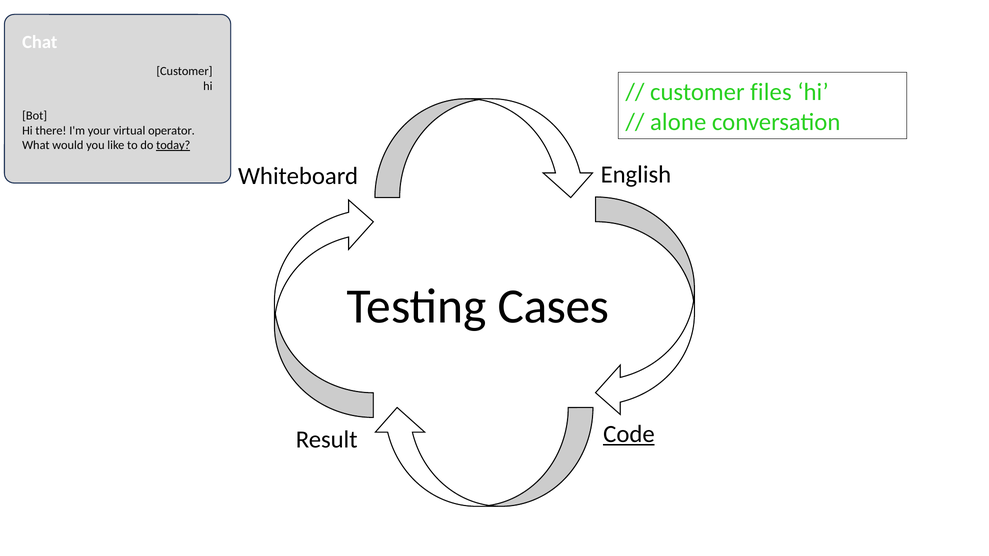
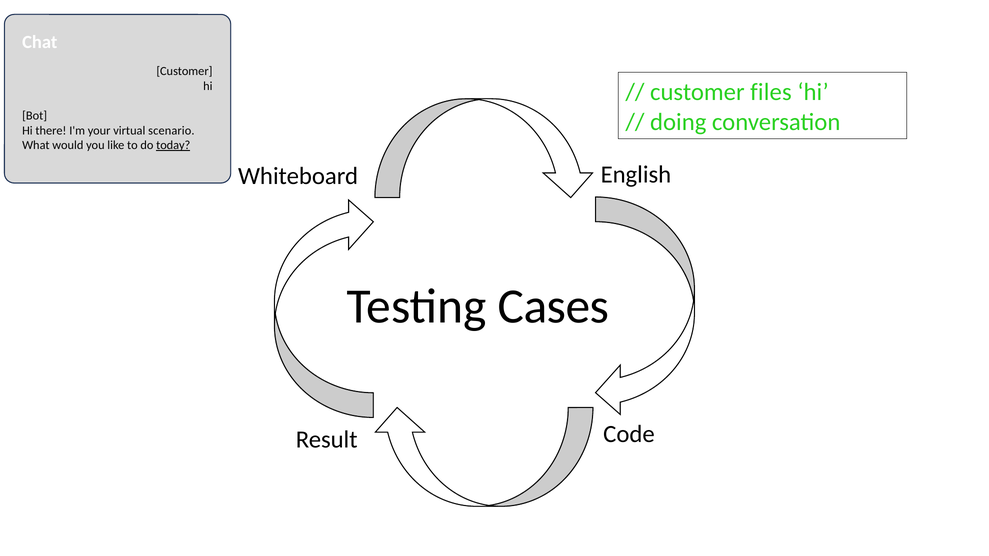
alone: alone -> doing (678, 122)
operator: operator -> scenario (171, 131)
Code underline: present -> none (629, 435)
